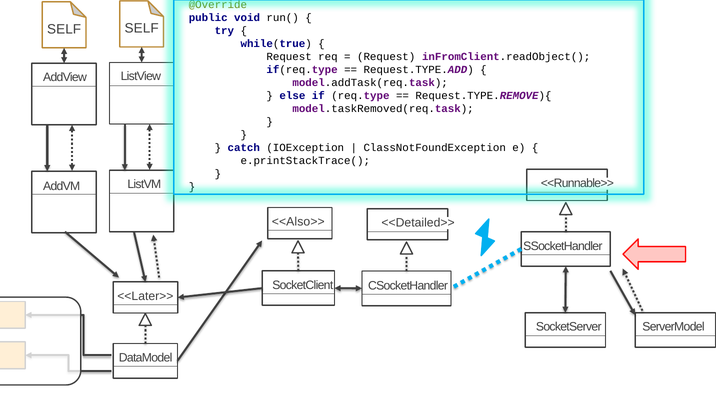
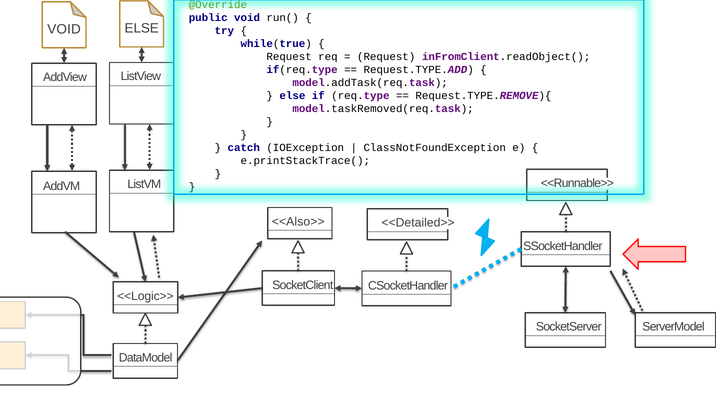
SELF: SELF -> ELSE (142, 28)
SELF: SELF -> VOID (64, 29)
<<Later>>: <<Later>> -> <<Logic>> (145, 296)
